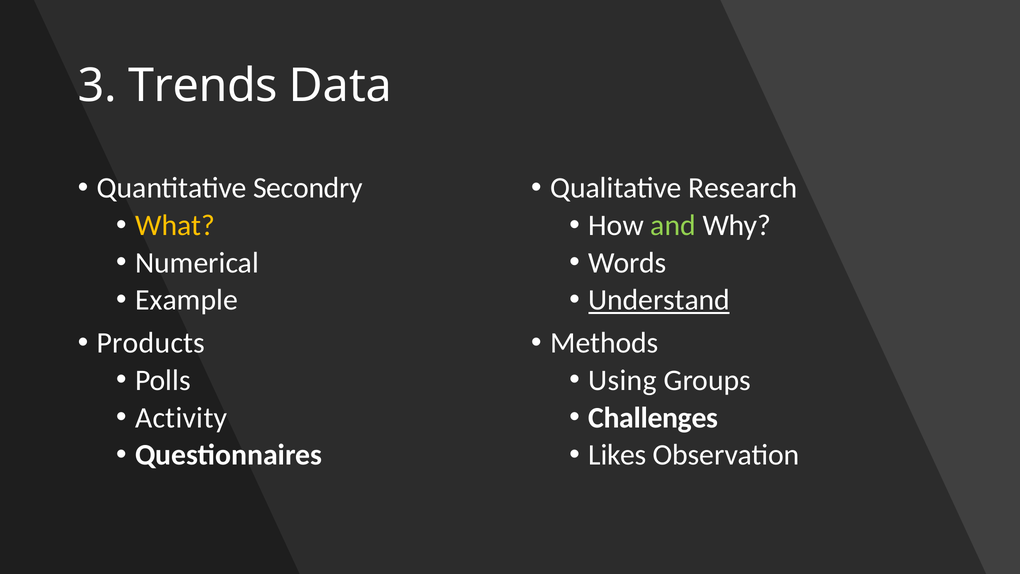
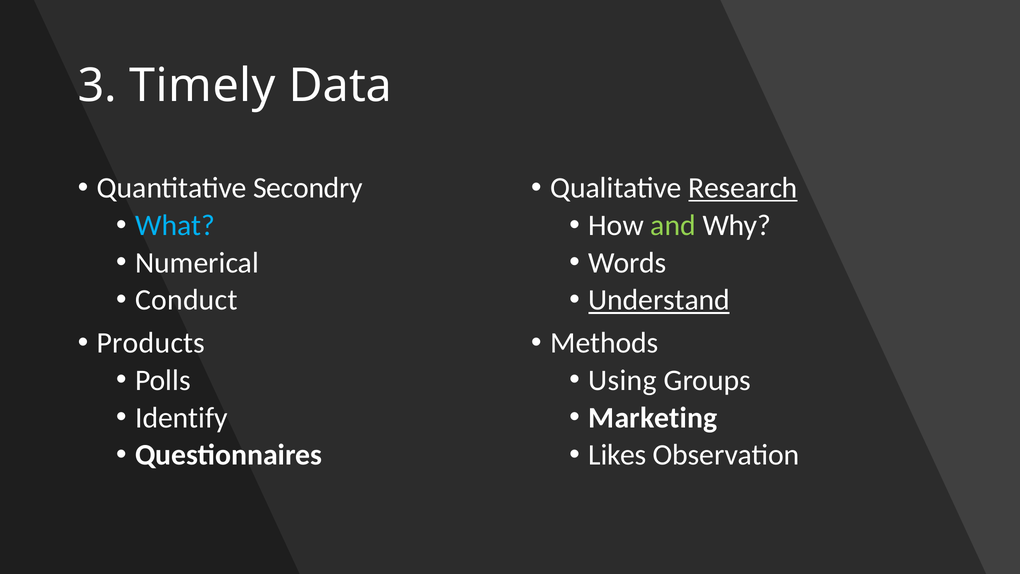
Trends: Trends -> Timely (203, 86)
Research underline: none -> present (743, 188)
What colour: yellow -> light blue (175, 225)
Example: Example -> Conduct (186, 300)
Activity: Activity -> Identify (181, 417)
Challenges: Challenges -> Marketing (653, 417)
